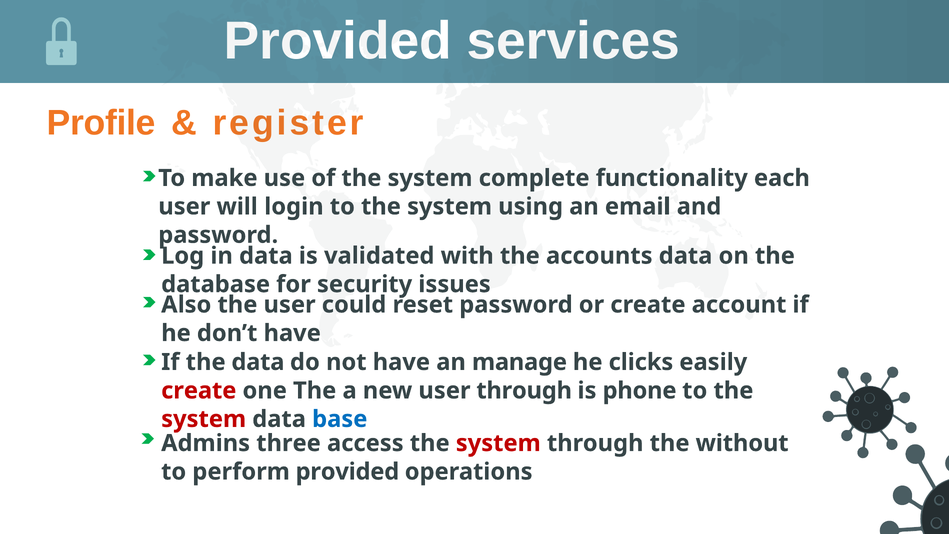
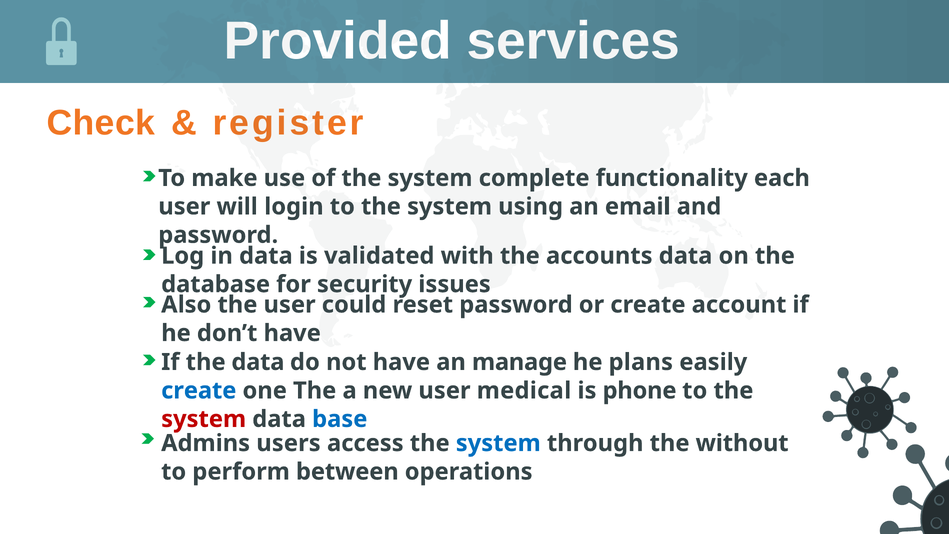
Profile: Profile -> Check (101, 123)
clicks: clicks -> plans (641, 362)
create colour: red -> blue (199, 390)
user through: through -> medical (524, 390)
three: three -> users (288, 443)
system colour: red -> blue (498, 443)
perform provided: provided -> between (347, 472)
